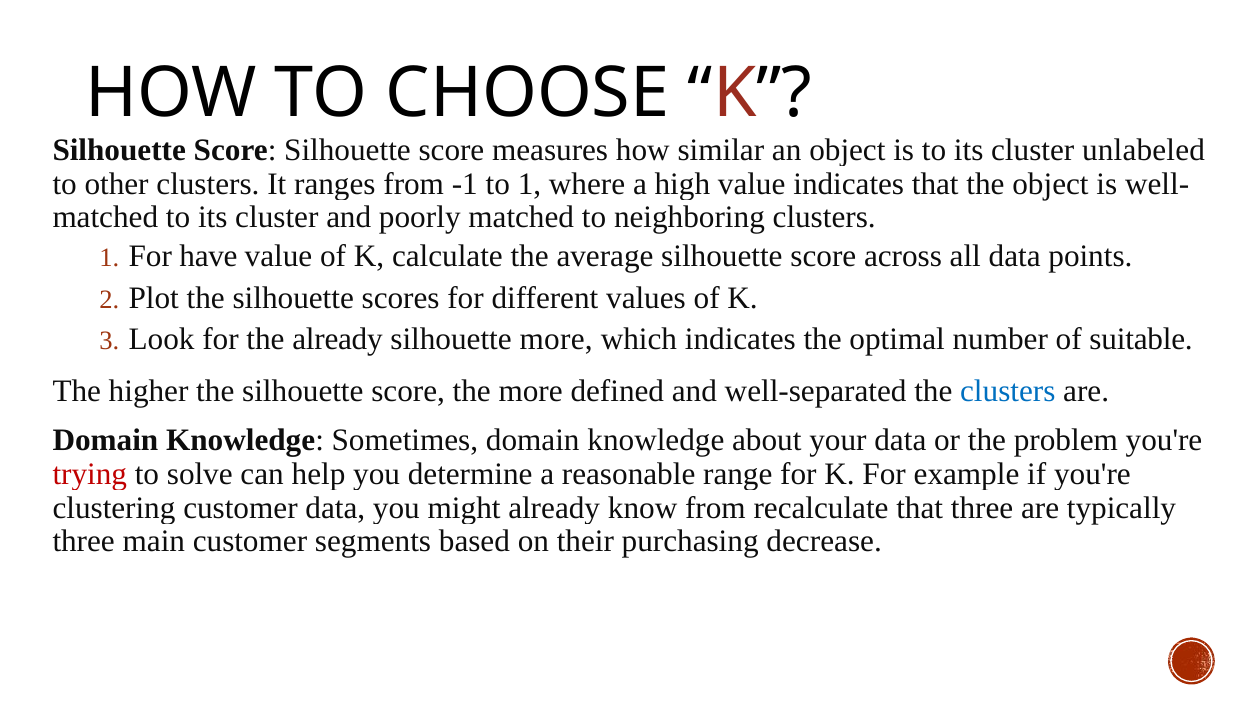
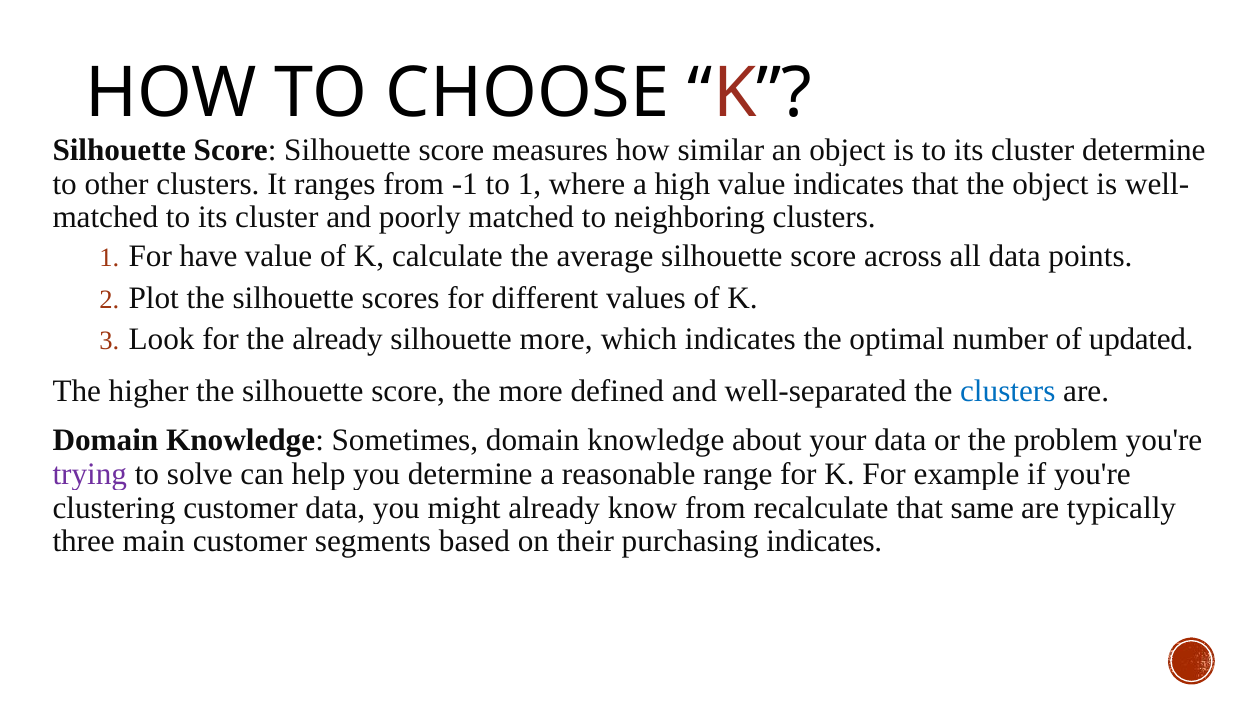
cluster unlabeled: unlabeled -> determine (1144, 150)
suitable: suitable -> updated (1141, 340)
trying colour: red -> purple (90, 475)
that three: three -> same (982, 508)
purchasing decrease: decrease -> indicates (824, 542)
